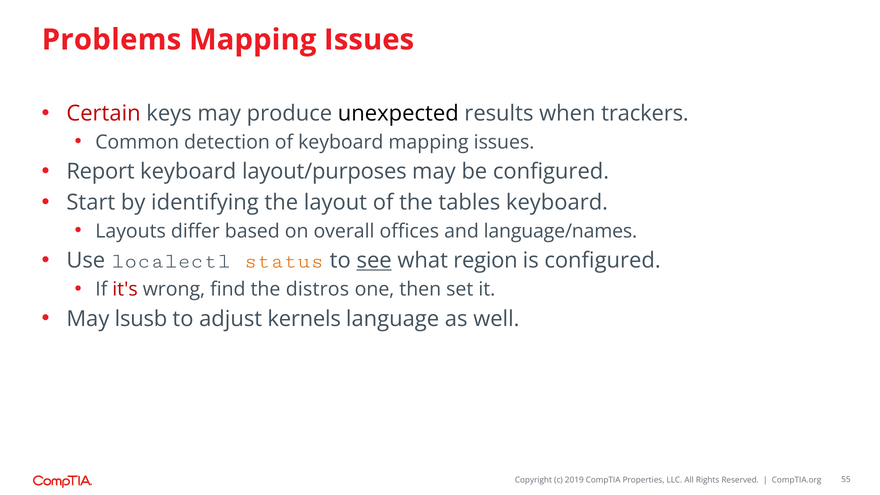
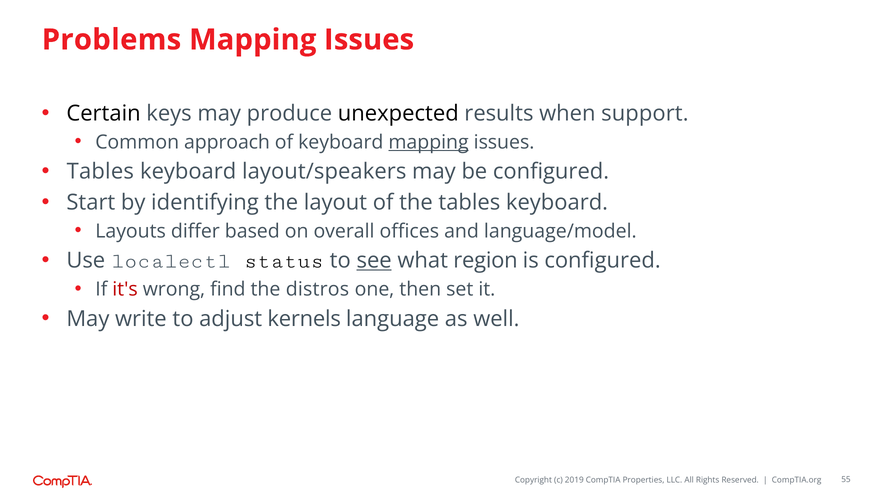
Certain colour: red -> black (104, 113)
trackers: trackers -> support (645, 113)
detection: detection -> approach (227, 142)
mapping underline: none -> present (429, 142)
Report: Report -> Tables (100, 172)
layout/purposes: layout/purposes -> layout/speakers (324, 172)
language/names: language/names -> language/model (560, 231)
status colour: orange -> black (284, 261)
lsusb: lsusb -> write (141, 319)
